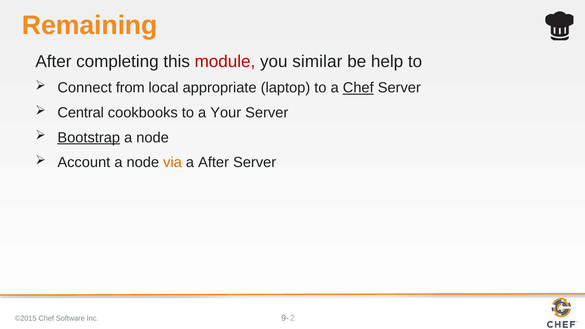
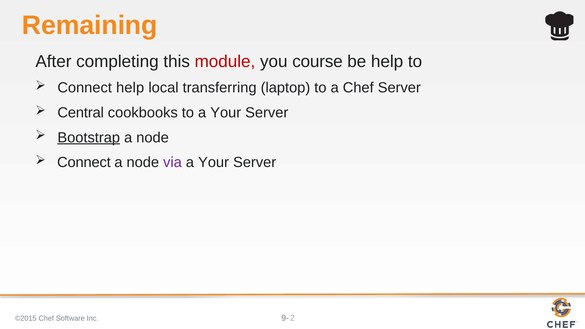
similar: similar -> course (317, 62)
Connect from: from -> help (130, 88)
appropriate: appropriate -> transferring (220, 88)
Chef underline: present -> none (358, 88)
Account: Account -> Connect (84, 162)
via colour: orange -> purple (172, 162)
After: After -> Your (214, 162)
